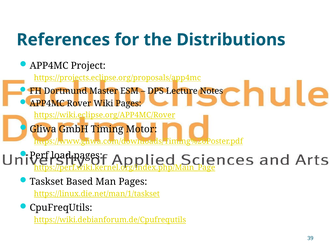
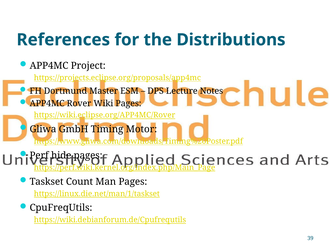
load: load -> hide (61, 156)
Based: Based -> Count (79, 182)
